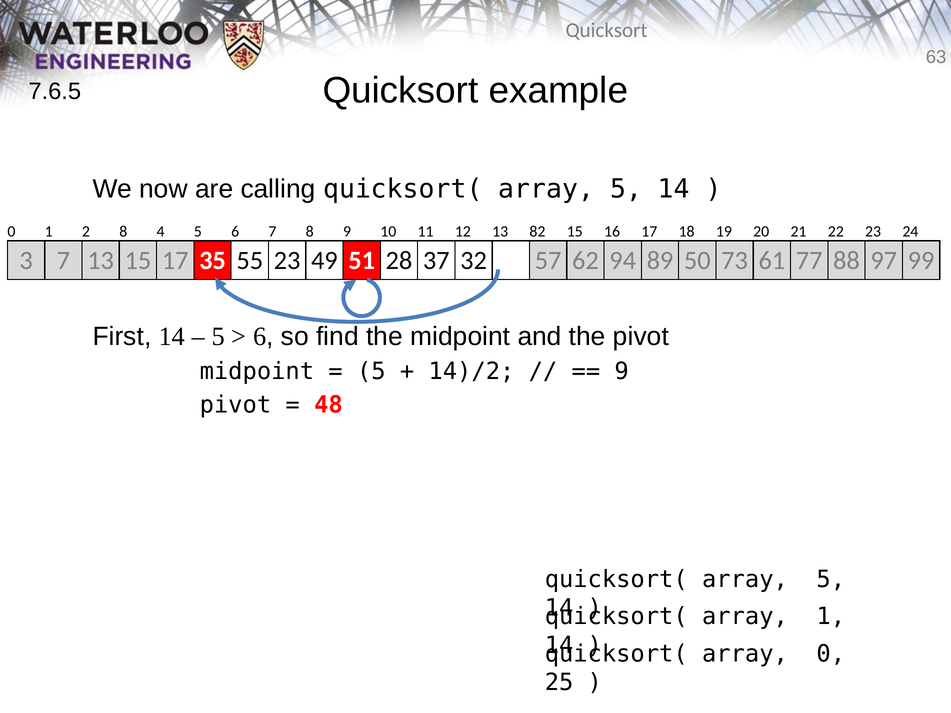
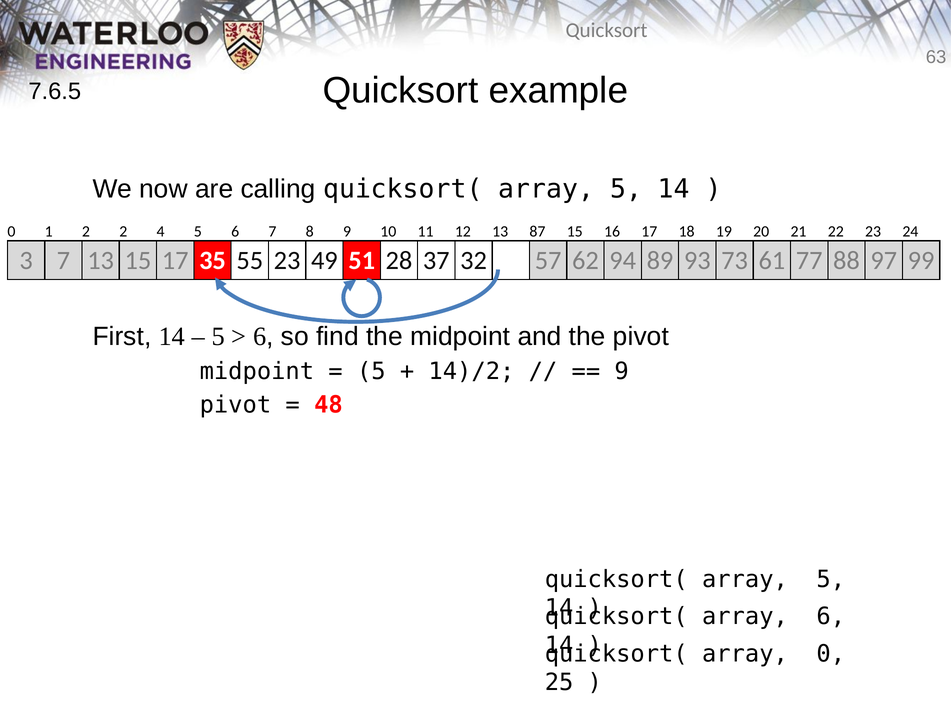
2 8: 8 -> 2 (123, 232)
82: 82 -> 87 (537, 232)
50: 50 -> 93 (697, 260)
array 1: 1 -> 6 (831, 617)
